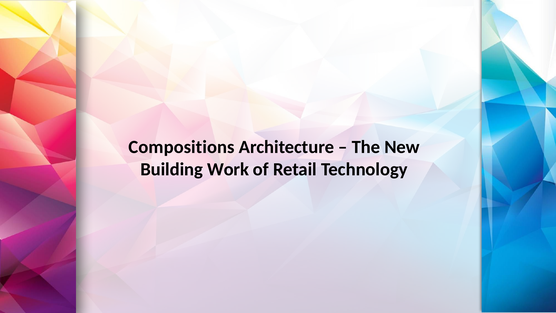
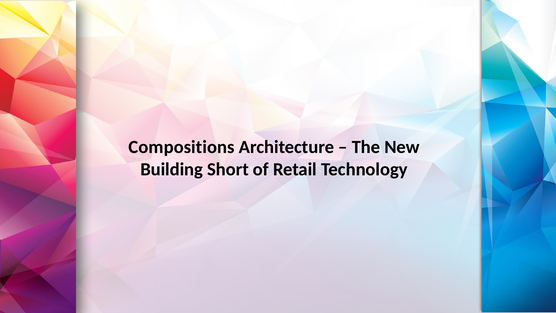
Work: Work -> Short (228, 169)
